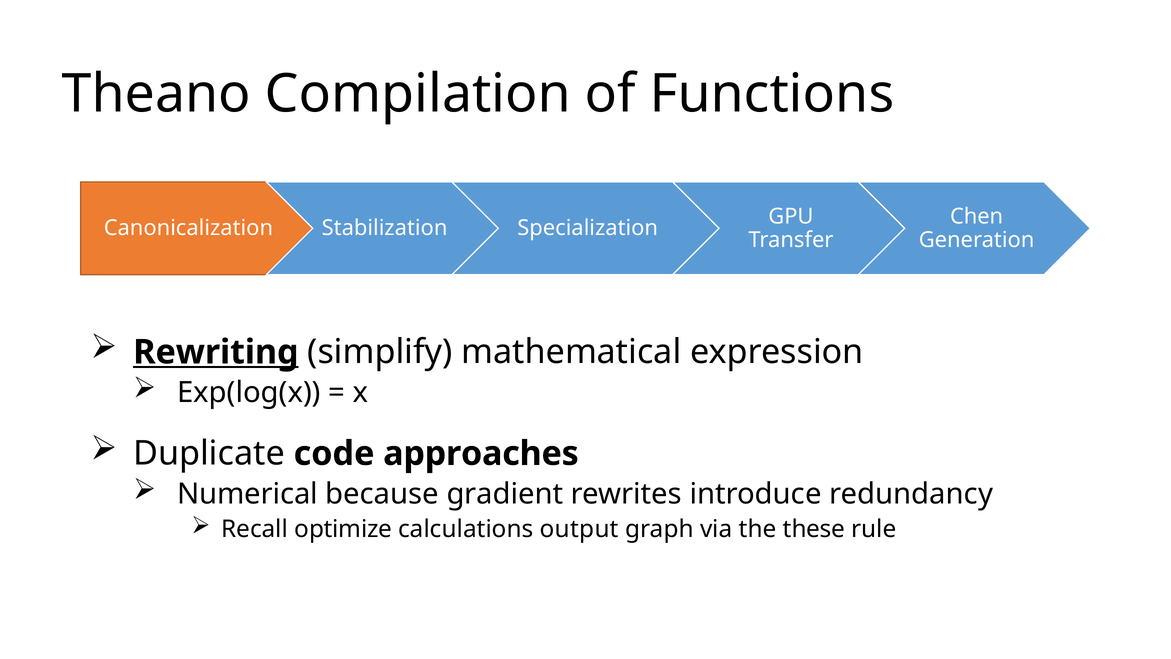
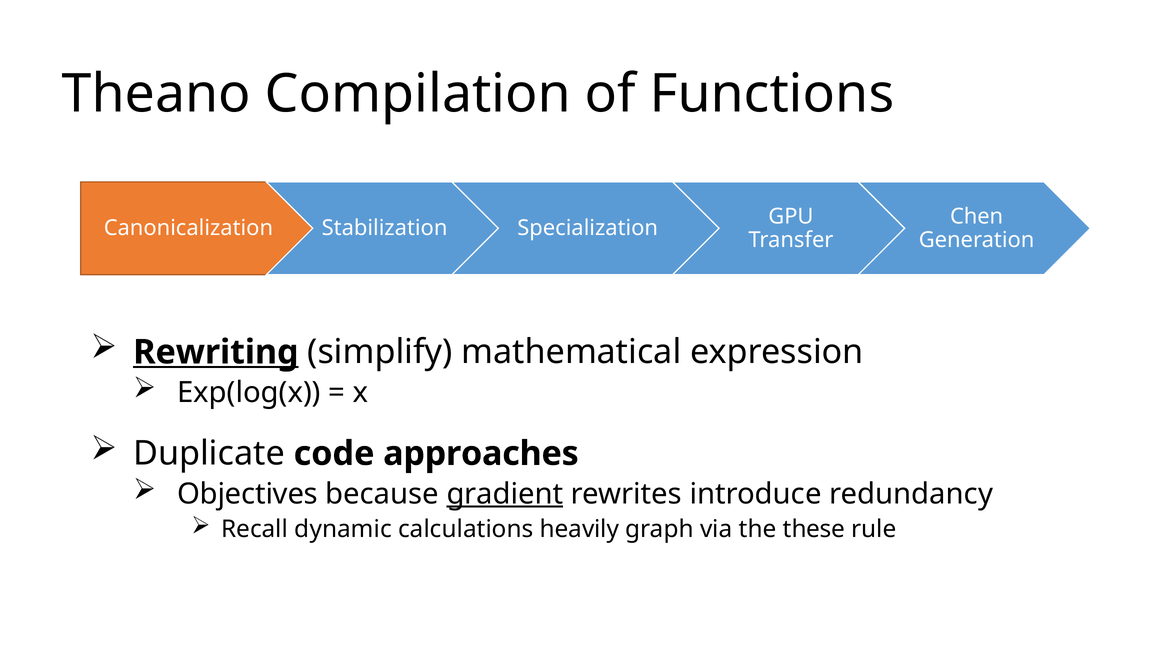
Numerical: Numerical -> Objectives (248, 494)
gradient underline: none -> present (505, 494)
optimize: optimize -> dynamic (343, 529)
output: output -> heavily (579, 529)
